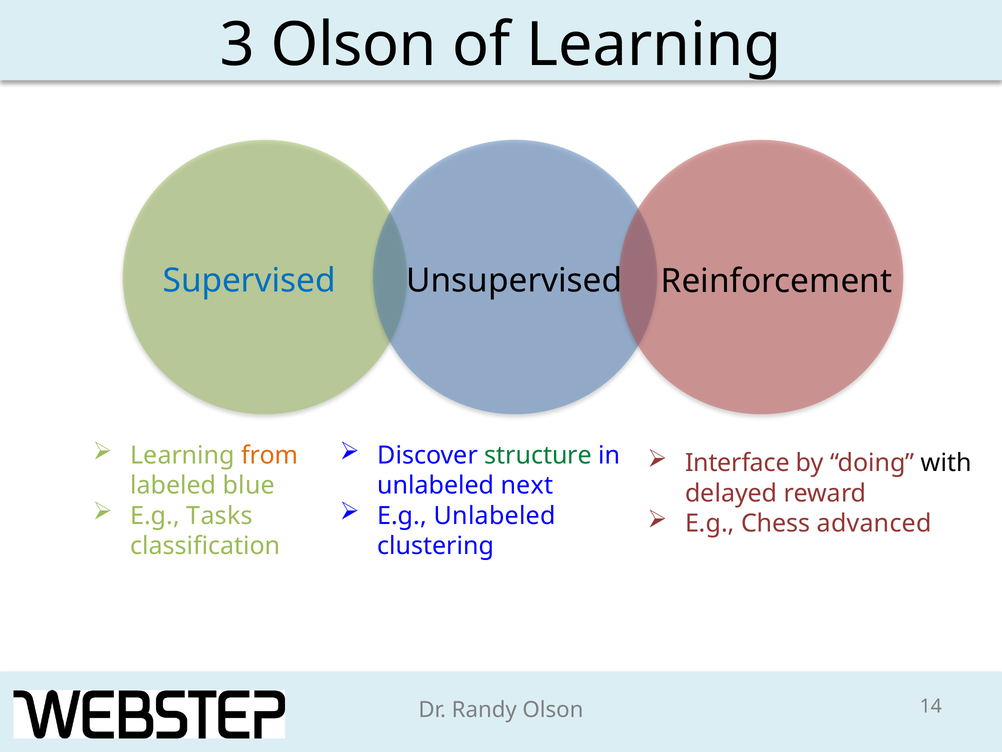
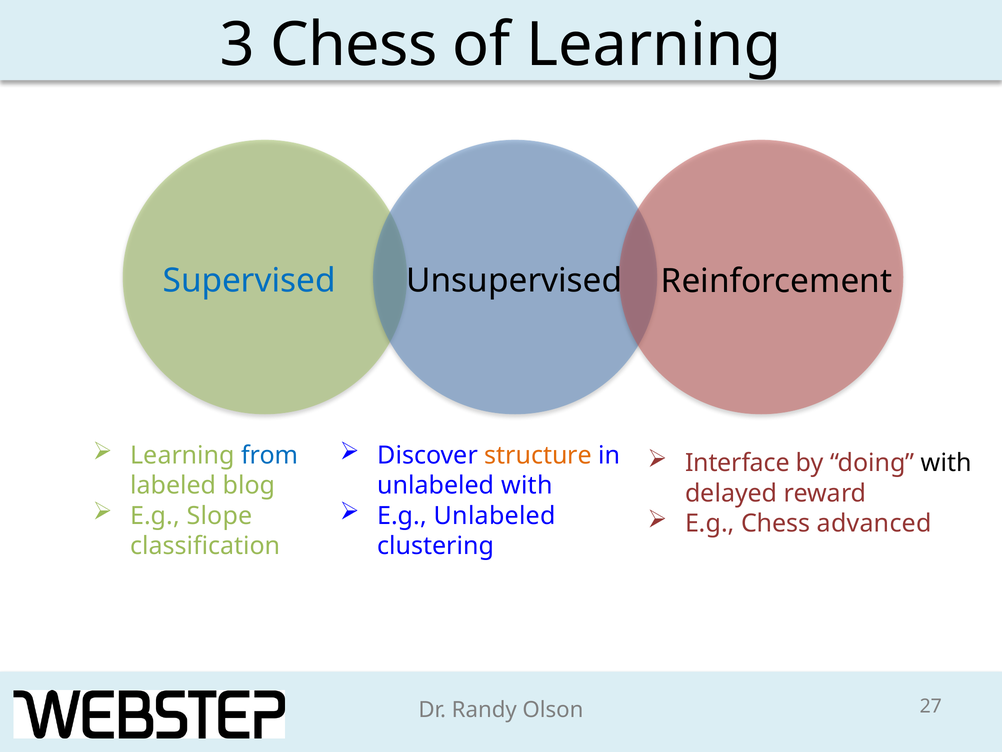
3 Olson: Olson -> Chess (354, 45)
from colour: orange -> blue (270, 455)
structure colour: green -> orange (538, 455)
blue: blue -> blog (249, 485)
unlabeled next: next -> with (527, 485)
Tasks: Tasks -> Slope (220, 515)
14: 14 -> 27 (931, 706)
